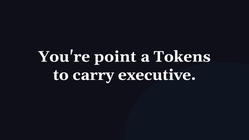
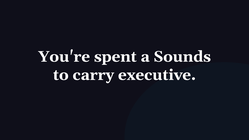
point: point -> spent (115, 57)
Tokens: Tokens -> Sounds (182, 57)
